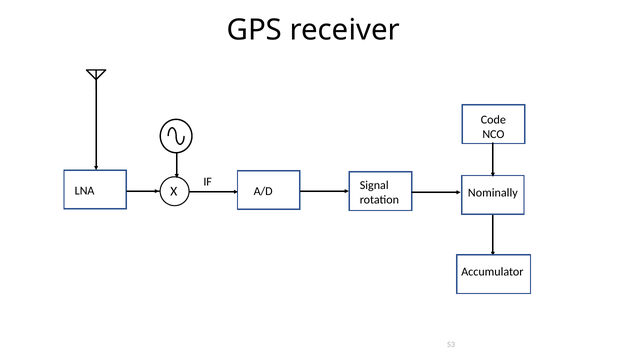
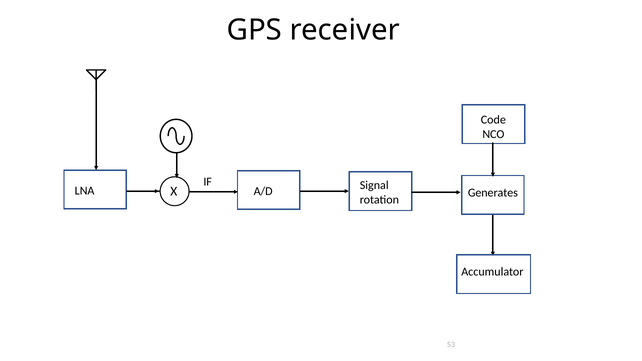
Nominally: Nominally -> Generates (493, 193)
